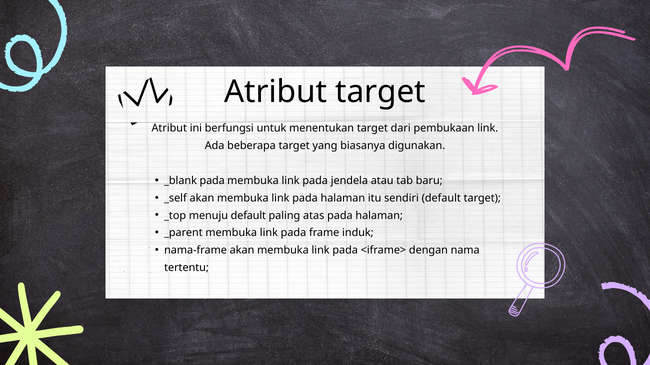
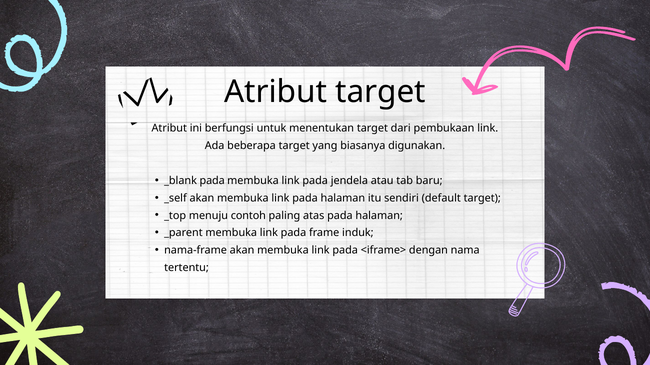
menuju default: default -> contoh (248, 216)
